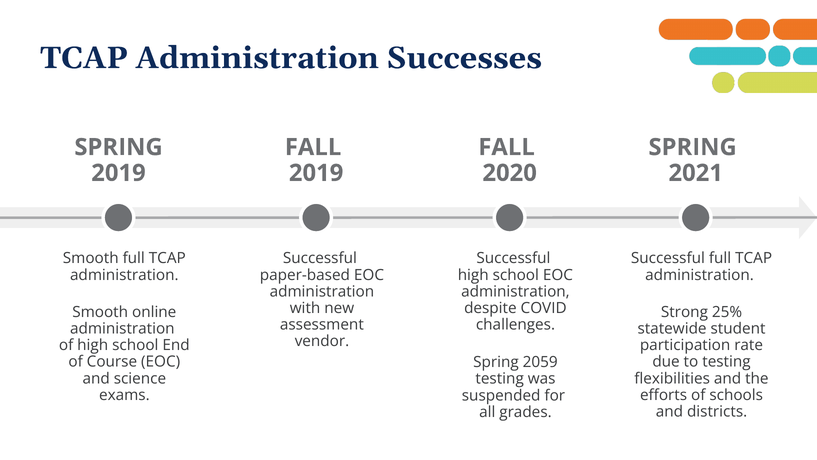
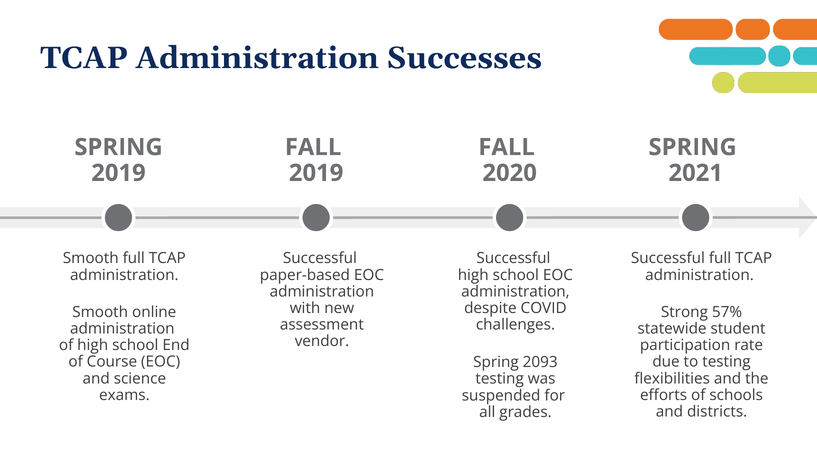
25%: 25% -> 57% (727, 312)
2059: 2059 -> 2093 (540, 362)
